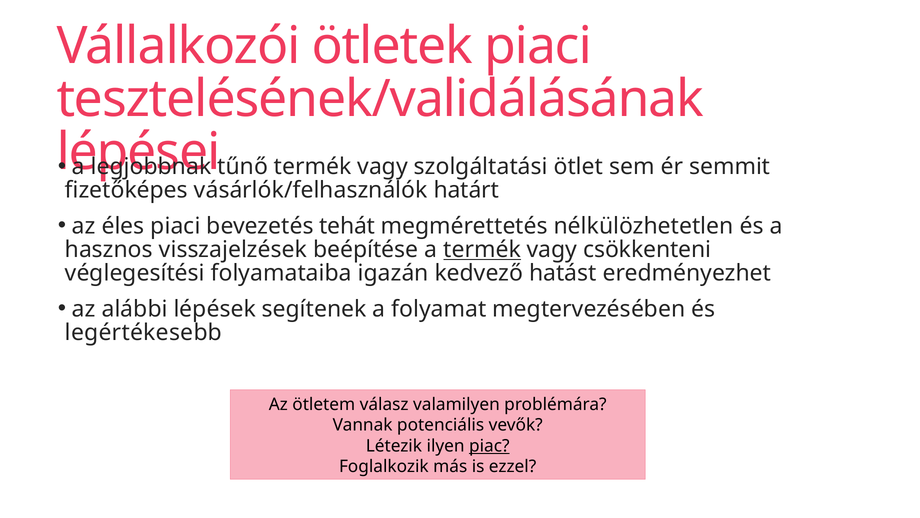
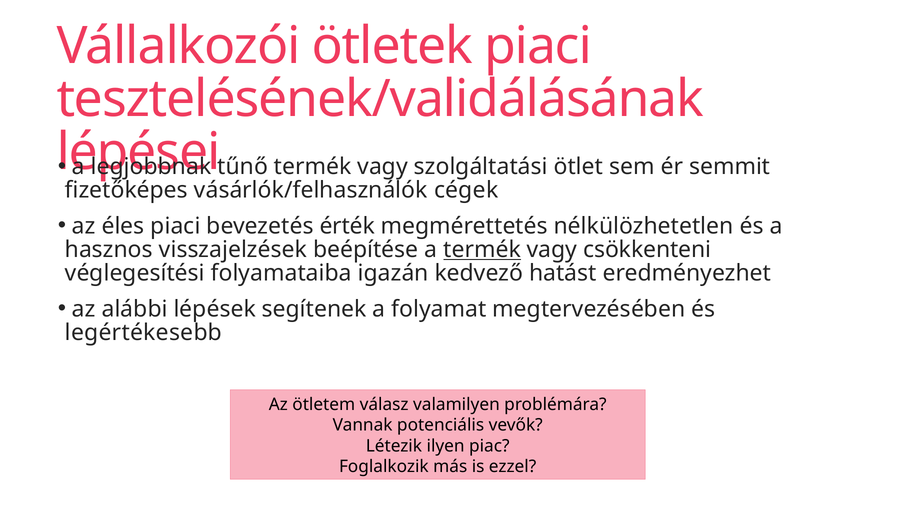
határt: határt -> cégek (466, 190)
tehát: tehát -> érték (347, 226)
piac underline: present -> none (489, 446)
